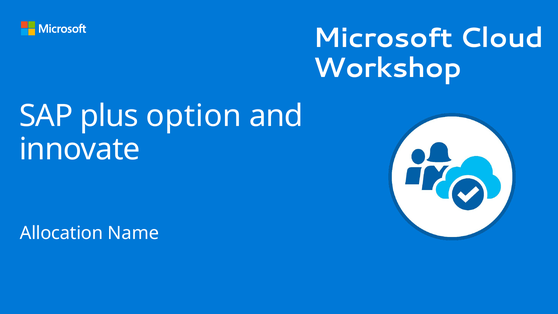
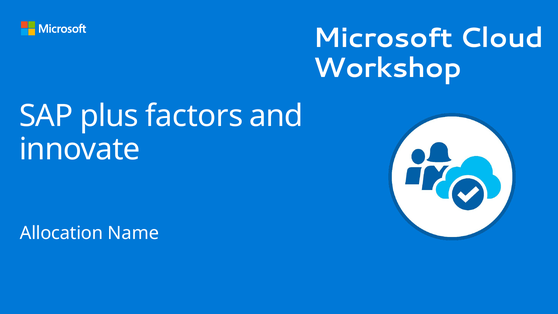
option: option -> factors (194, 116)
